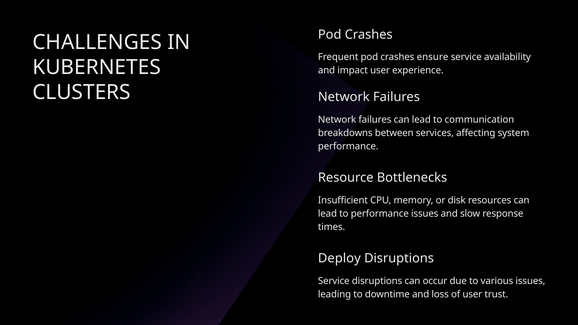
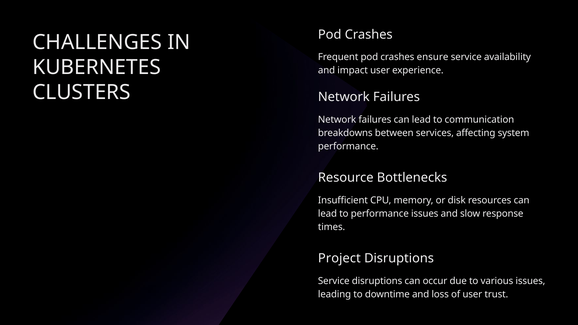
Deploy: Deploy -> Project (339, 258)
